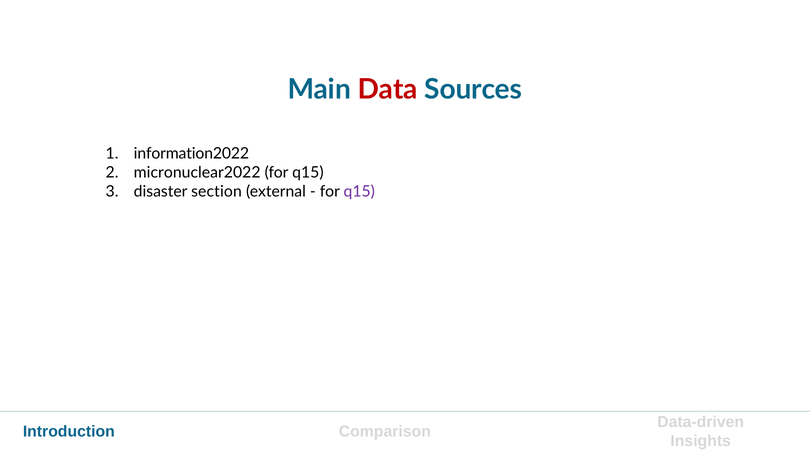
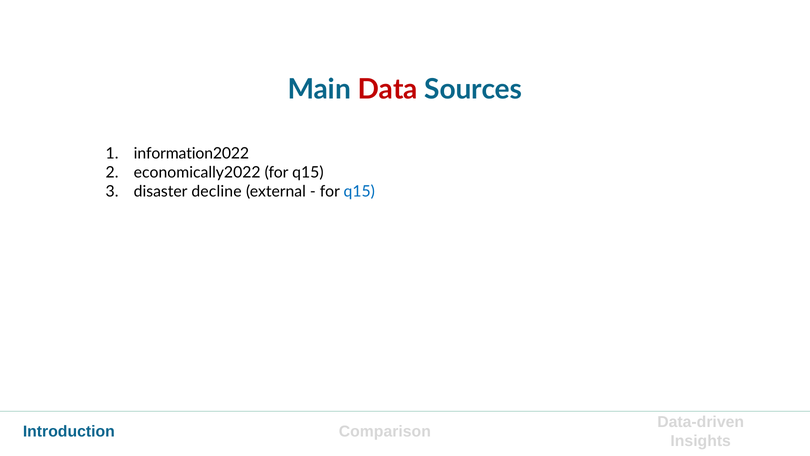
micronuclear2022: micronuclear2022 -> economically2022 (197, 172)
section: section -> decline (216, 191)
q15 colour: purple -> blue (359, 191)
